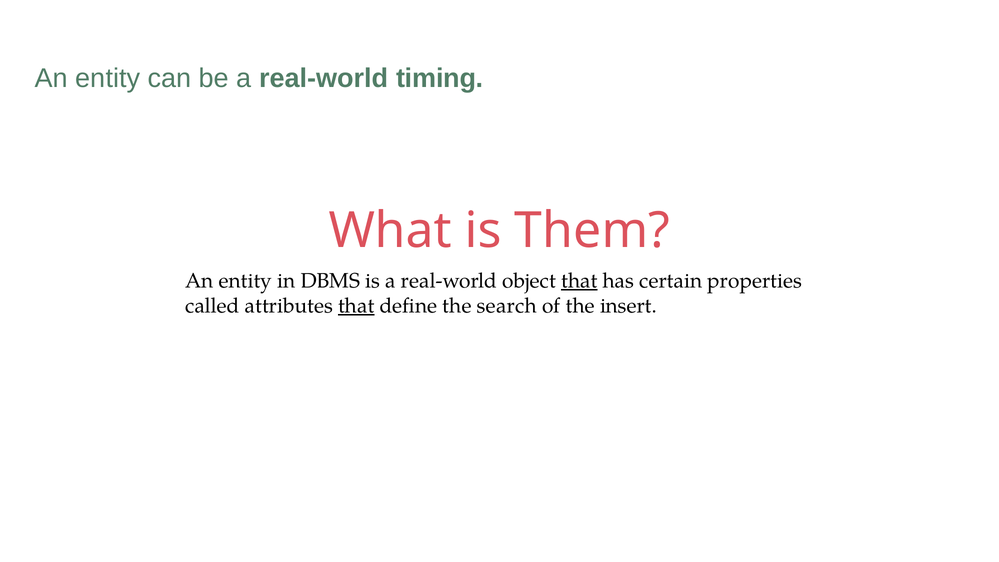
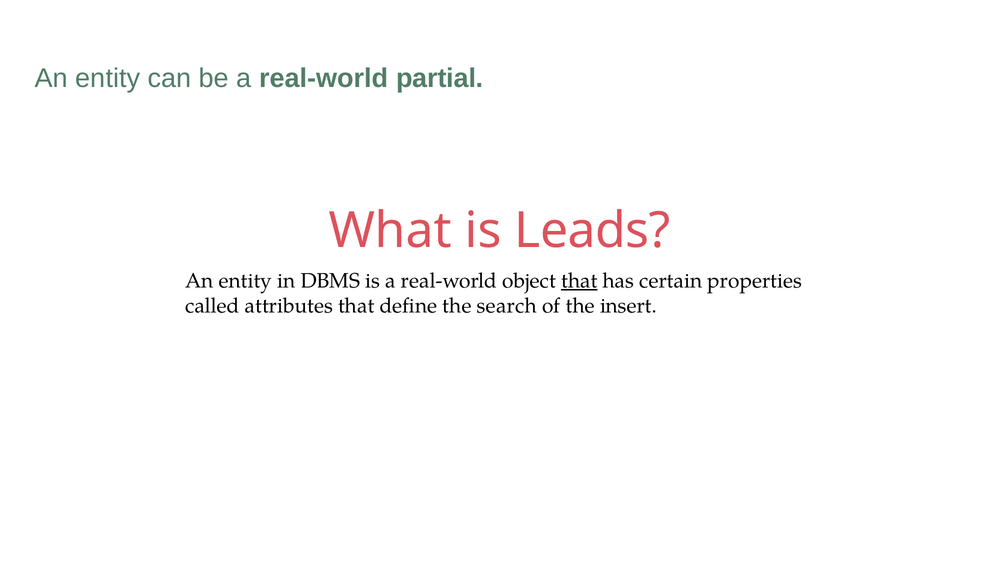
timing: timing -> partial (440, 79)
Them: Them -> Leads (593, 231)
that underline: present -> none (356, 306)
